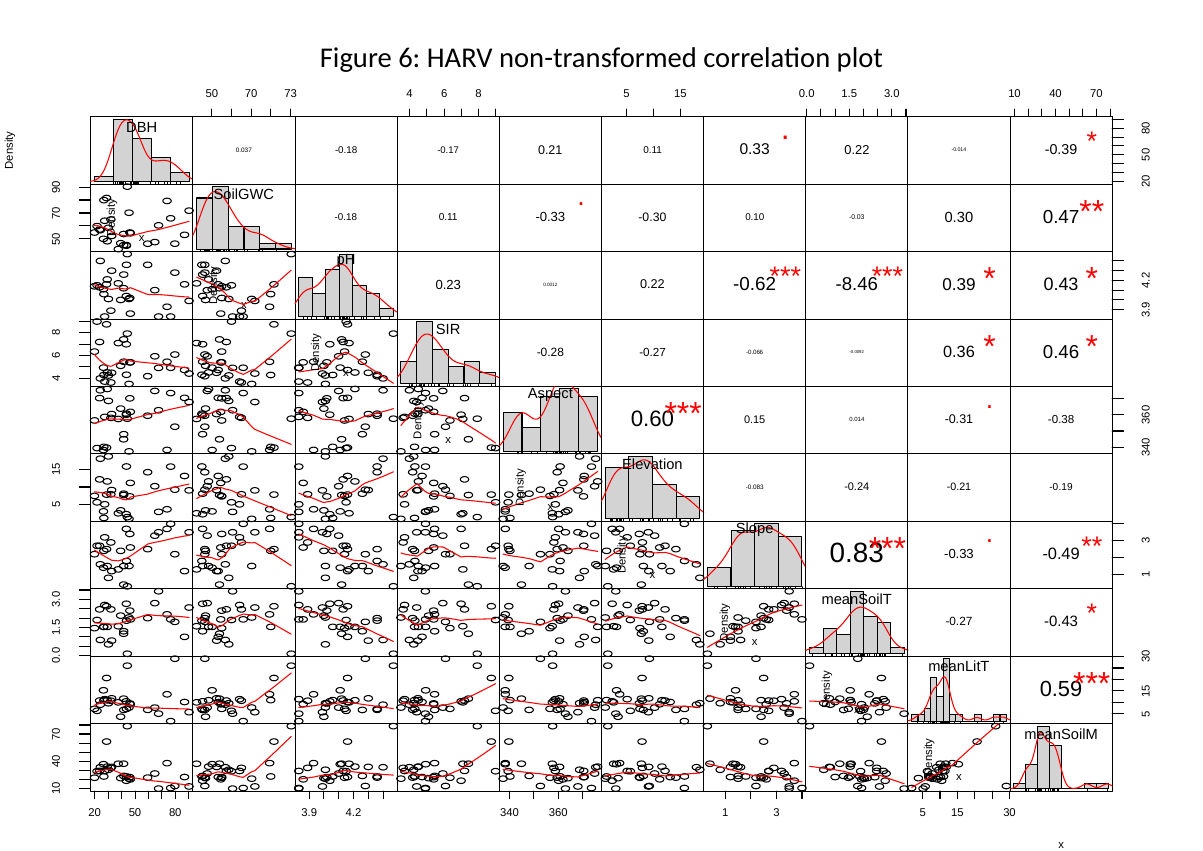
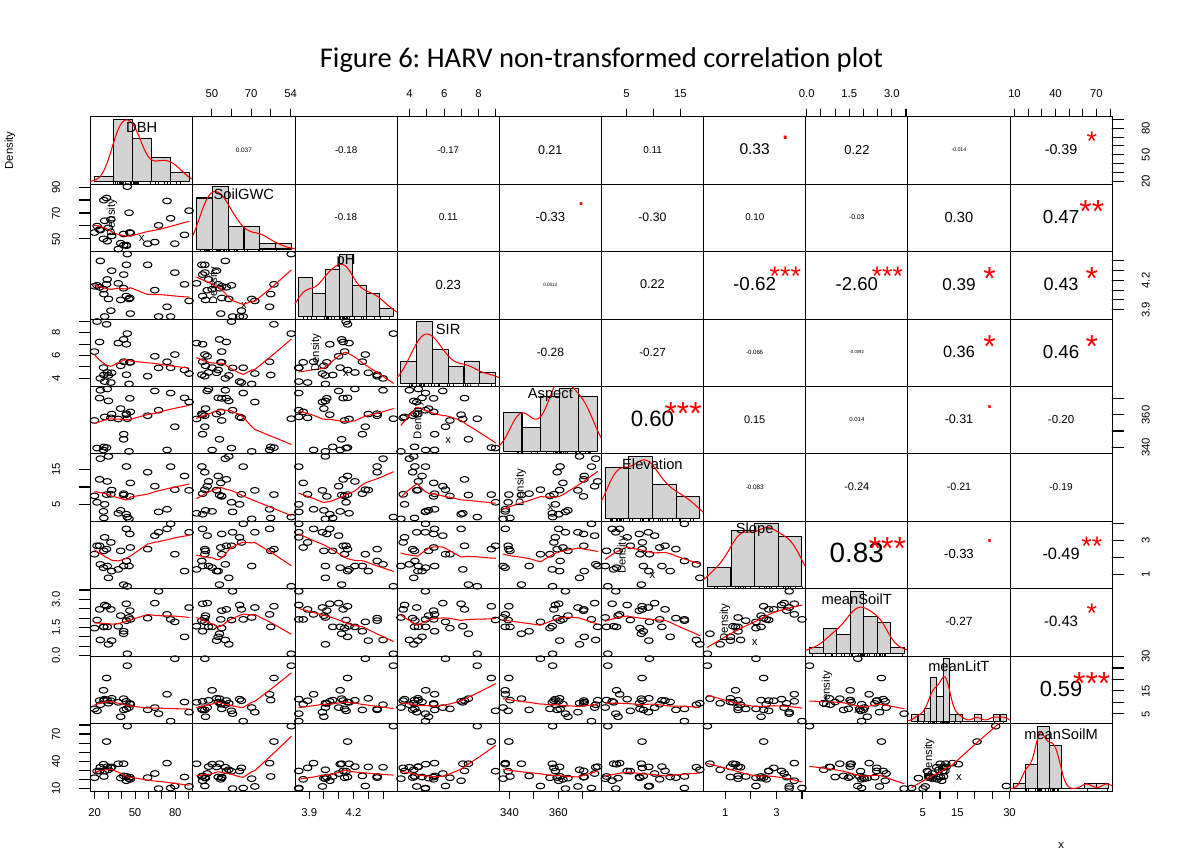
73: 73 -> 54 (291, 94)
-8.46: -8.46 -> -2.60 (857, 284)
-0.38: -0.38 -> -0.20 (1061, 419)
